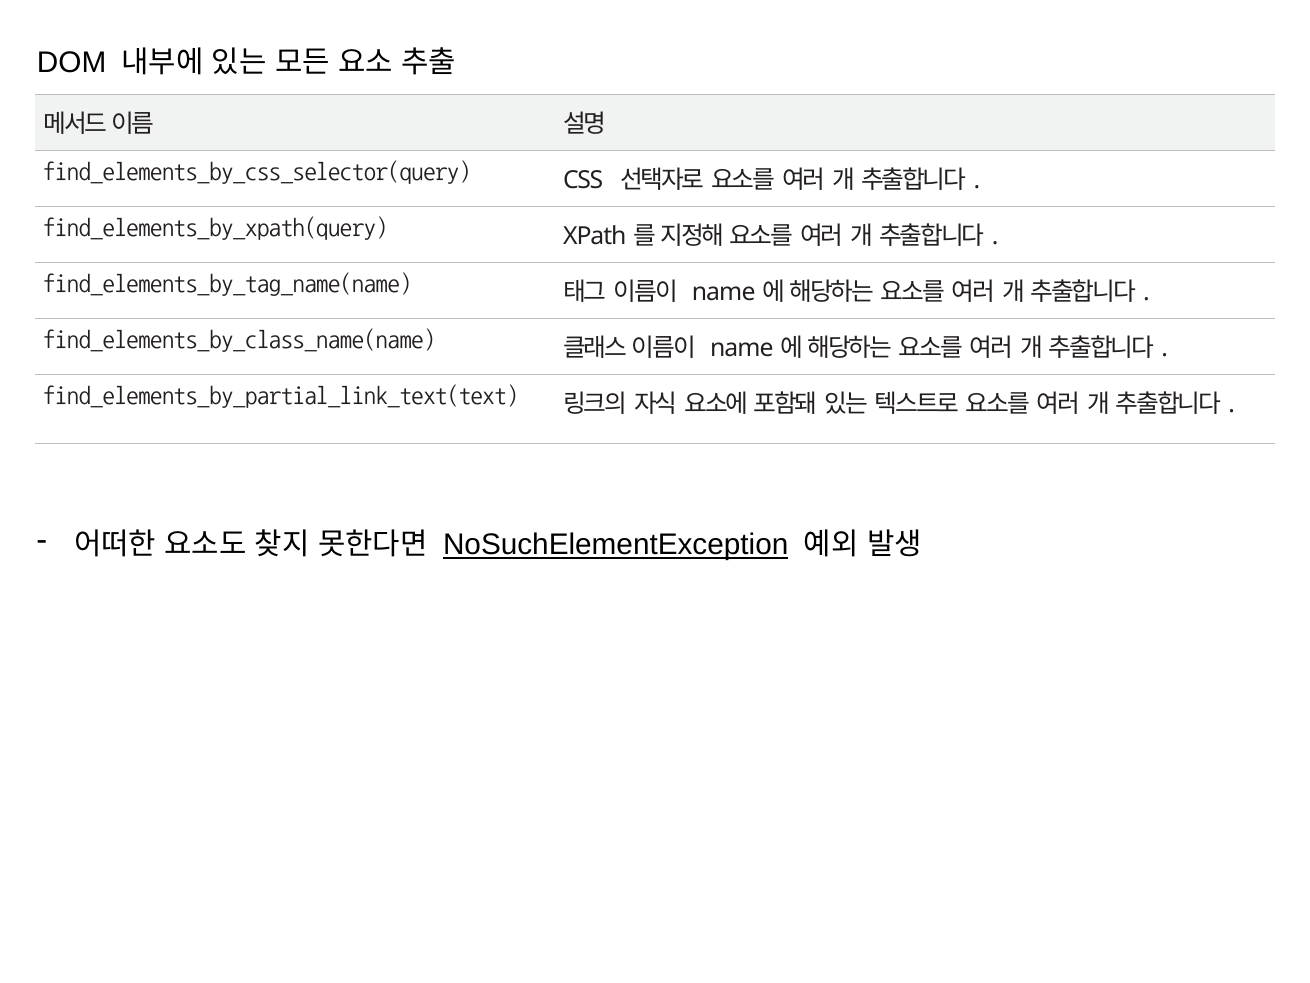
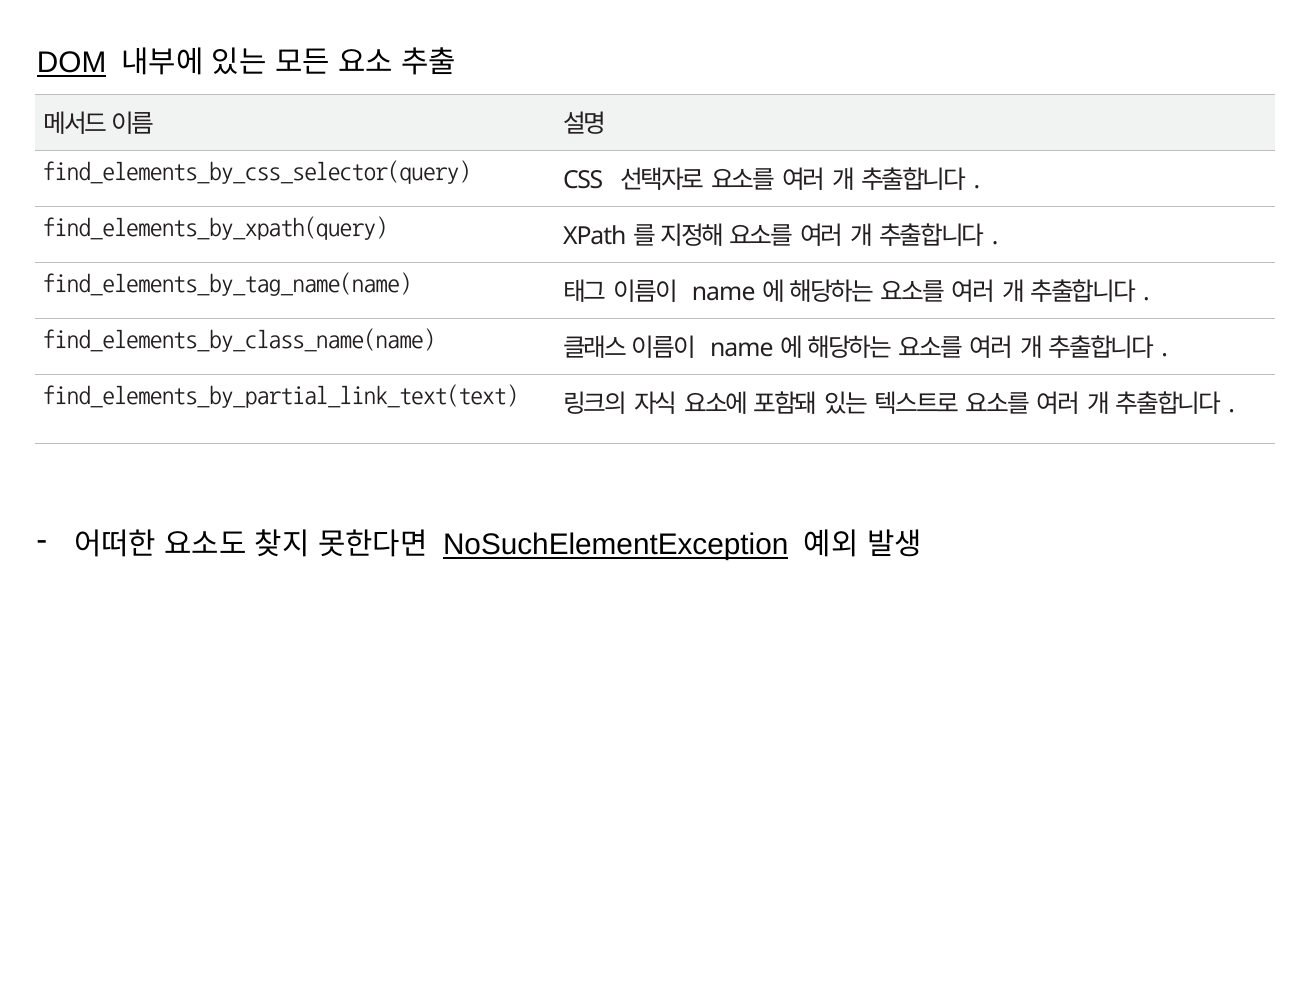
DOM underline: none -> present (72, 63)
